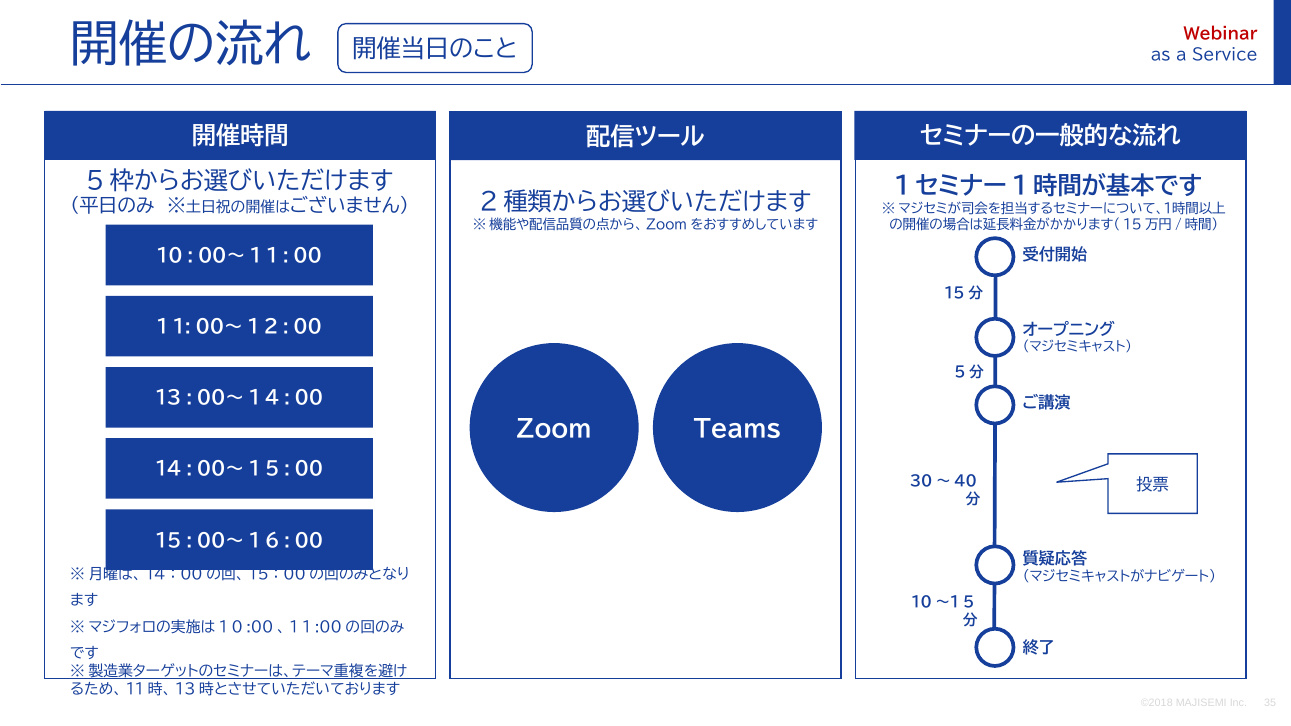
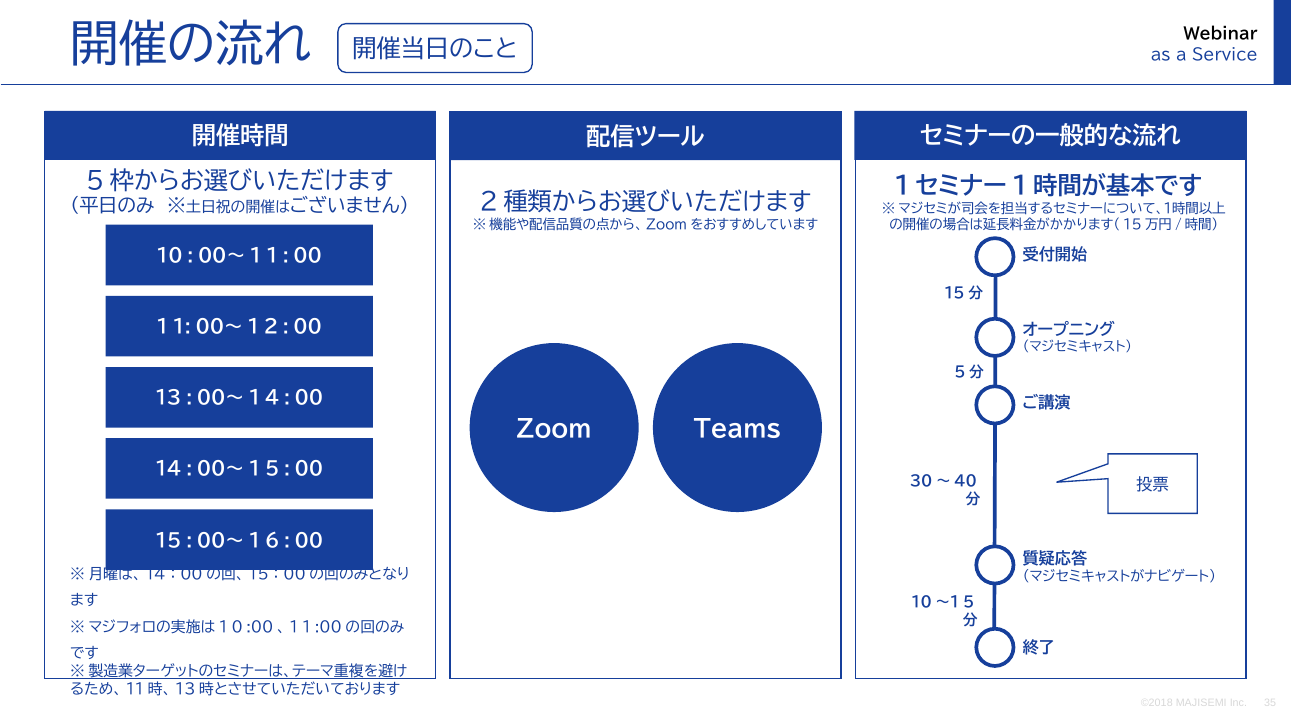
Webinar colour: red -> black (1221, 35)
